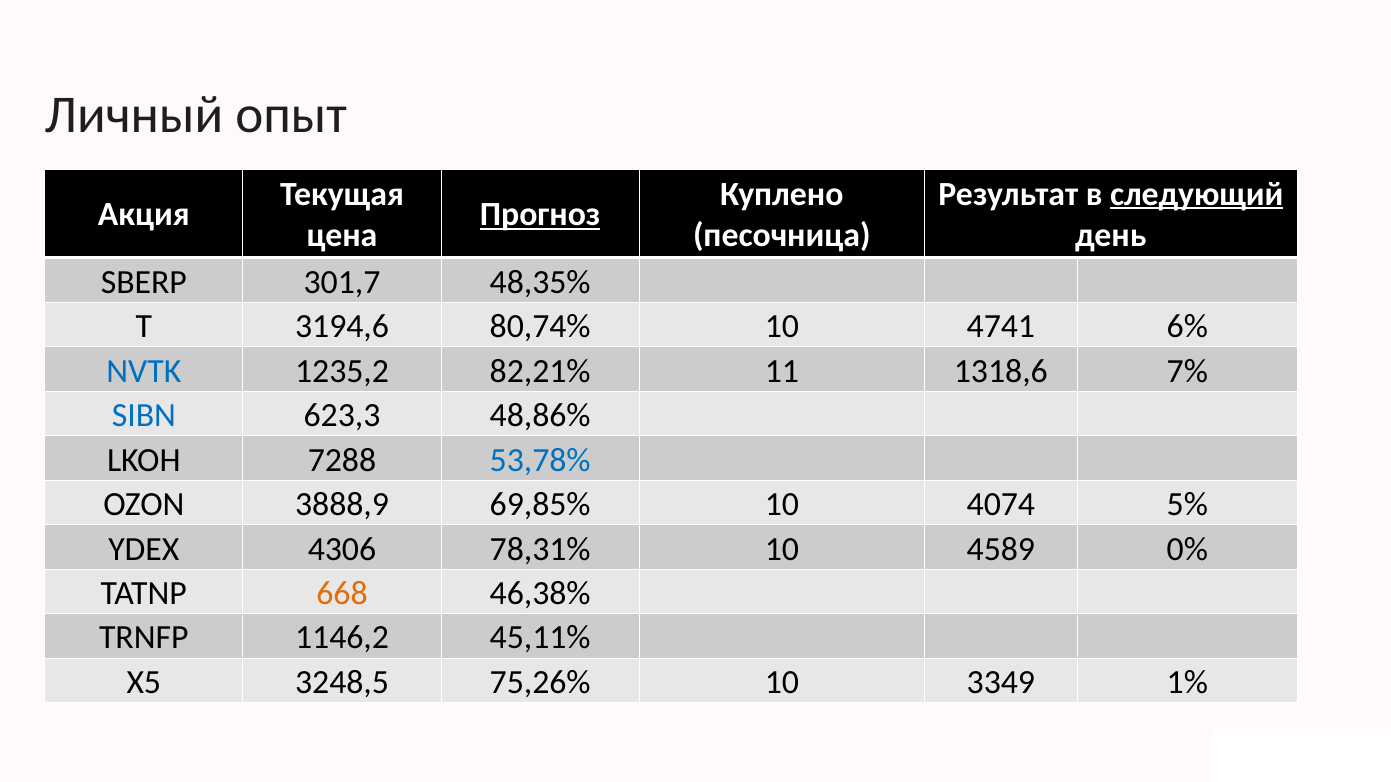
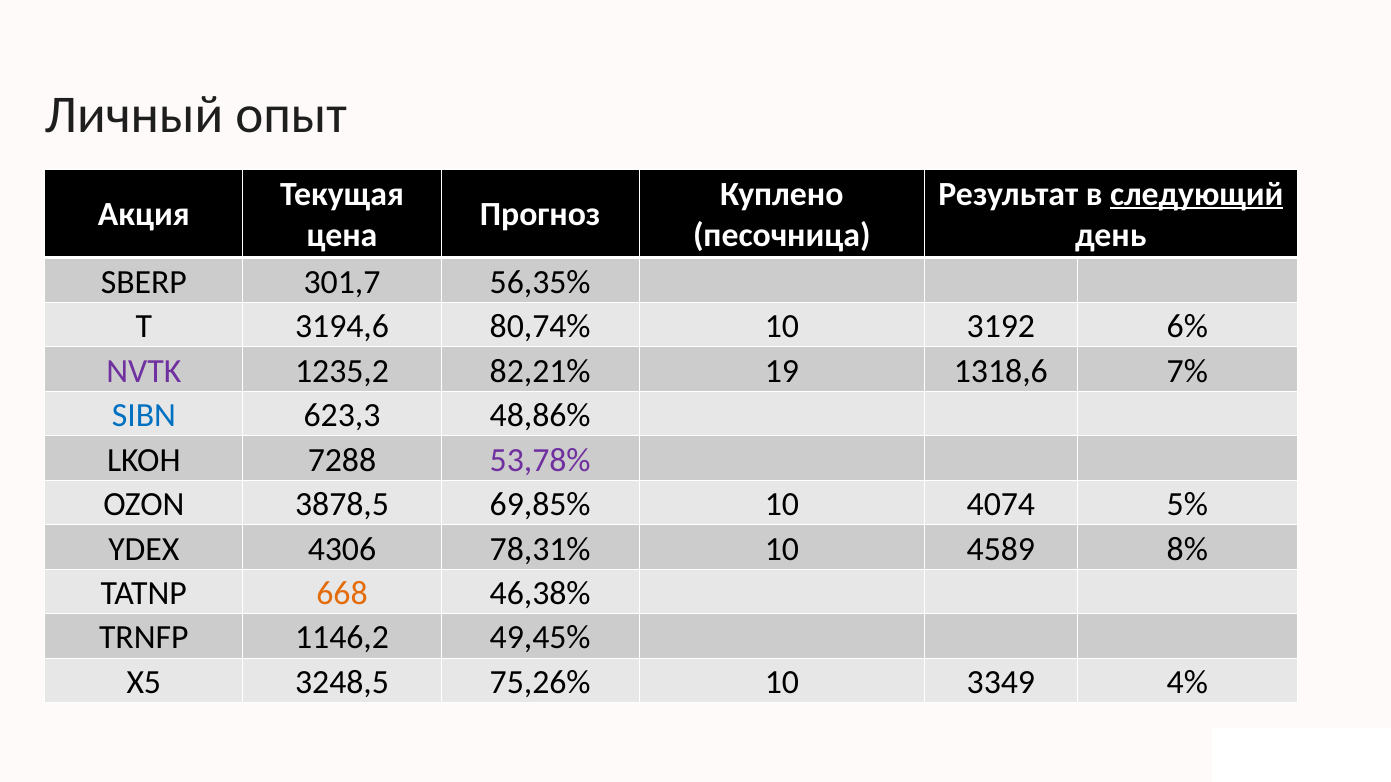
Прогноз underline: present -> none (540, 215)
48,35%: 48,35% -> 56,35% (540, 282)
4741: 4741 -> 3192 (1001, 327)
NVTK colour: blue -> purple (144, 371)
11: 11 -> 19 (782, 371)
53,78% colour: blue -> purple (540, 460)
3888,9: 3888,9 -> 3878,5 (342, 505)
0%: 0% -> 8% (1187, 549)
45,11%: 45,11% -> 49,45% (540, 638)
1%: 1% -> 4% (1187, 683)
